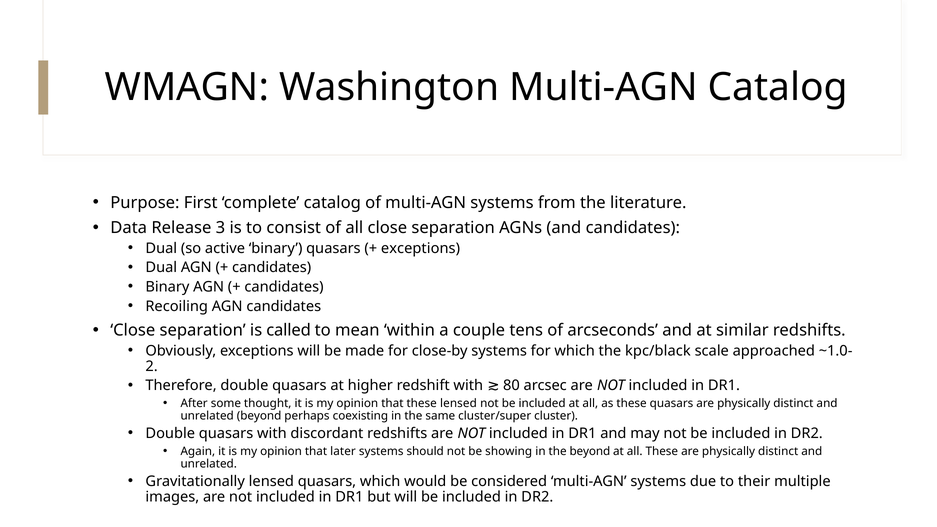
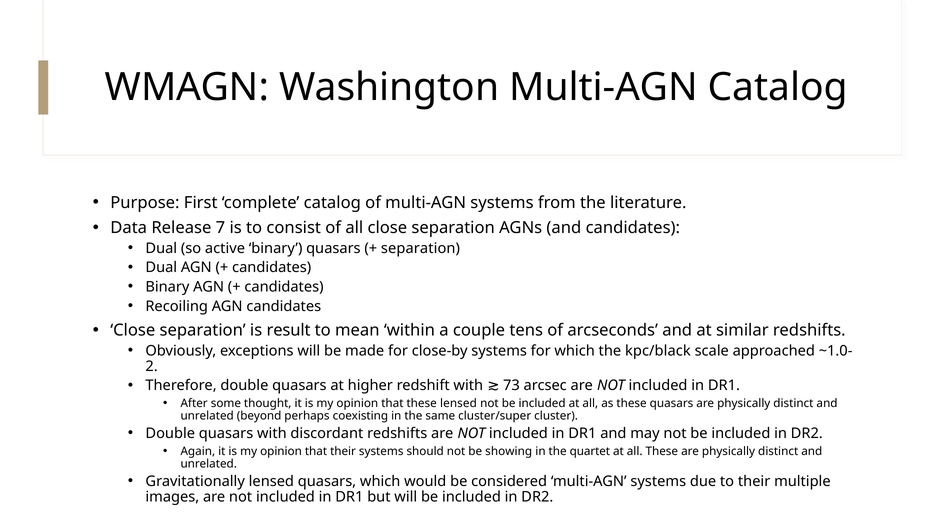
3: 3 -> 7 (220, 228)
exceptions: exceptions -> separation (420, 248)
called: called -> result (289, 331)
80: 80 -> 73 (511, 386)
that later: later -> their (343, 451)
the beyond: beyond -> quartet (590, 451)
